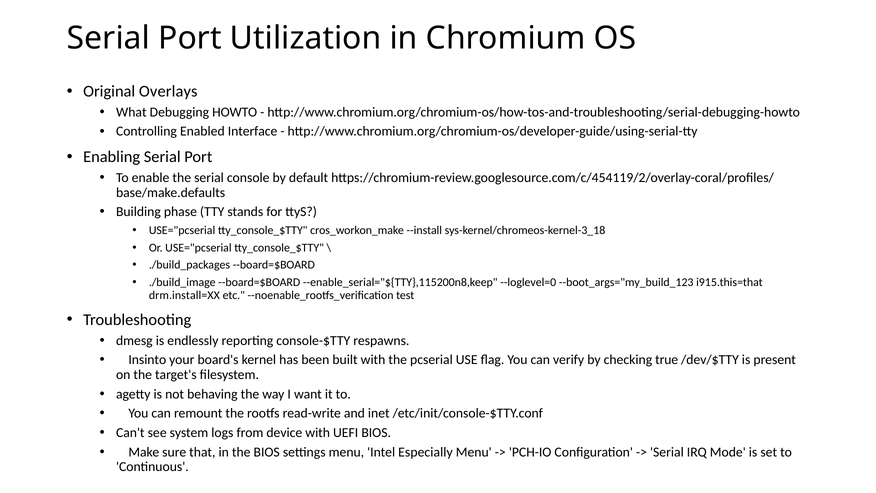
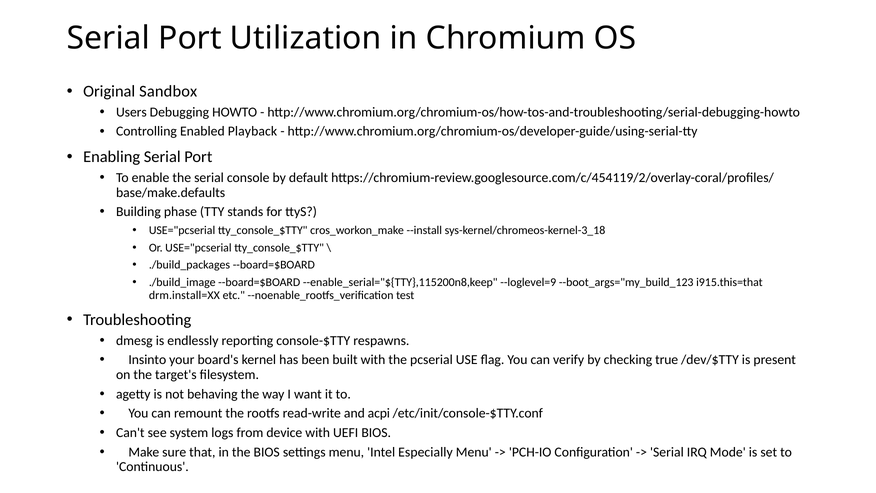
Overlays: Overlays -> Sandbox (168, 91)
What: What -> Users (131, 112)
Interface: Interface -> Playback (252, 131)
--loglevel=0: --loglevel=0 -> --loglevel=9 (528, 282)
inet: inet -> acpi (379, 413)
